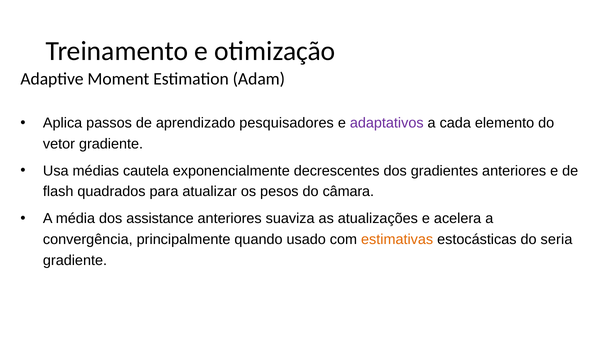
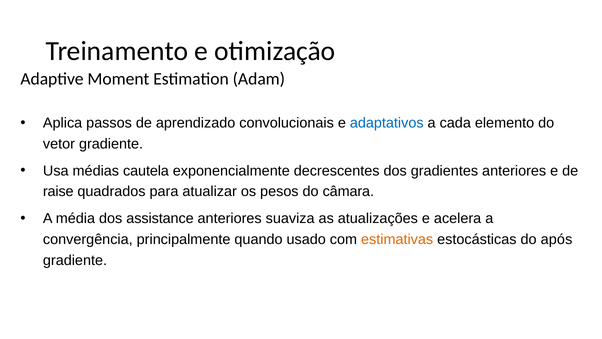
pesquisadores: pesquisadores -> convolucionais (287, 123)
adaptativos colour: purple -> blue (387, 123)
flash: flash -> raise (58, 191)
seria: seria -> após (557, 239)
